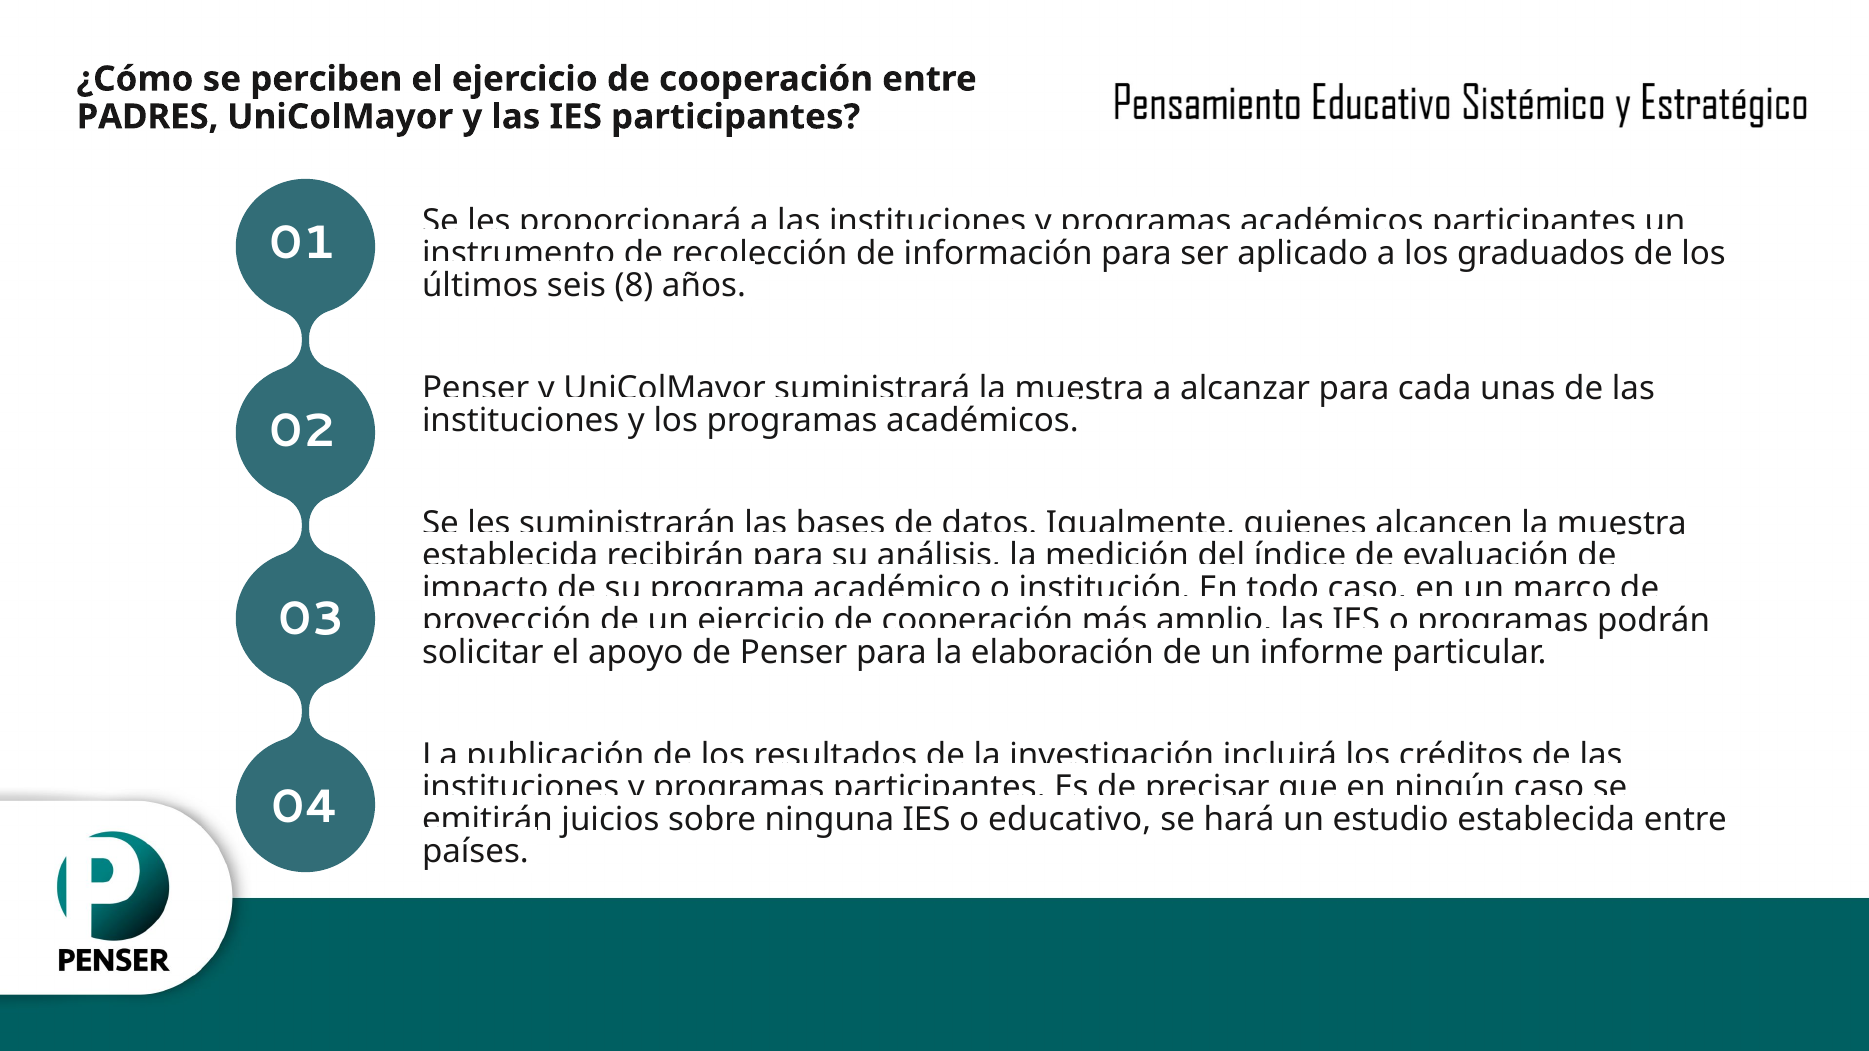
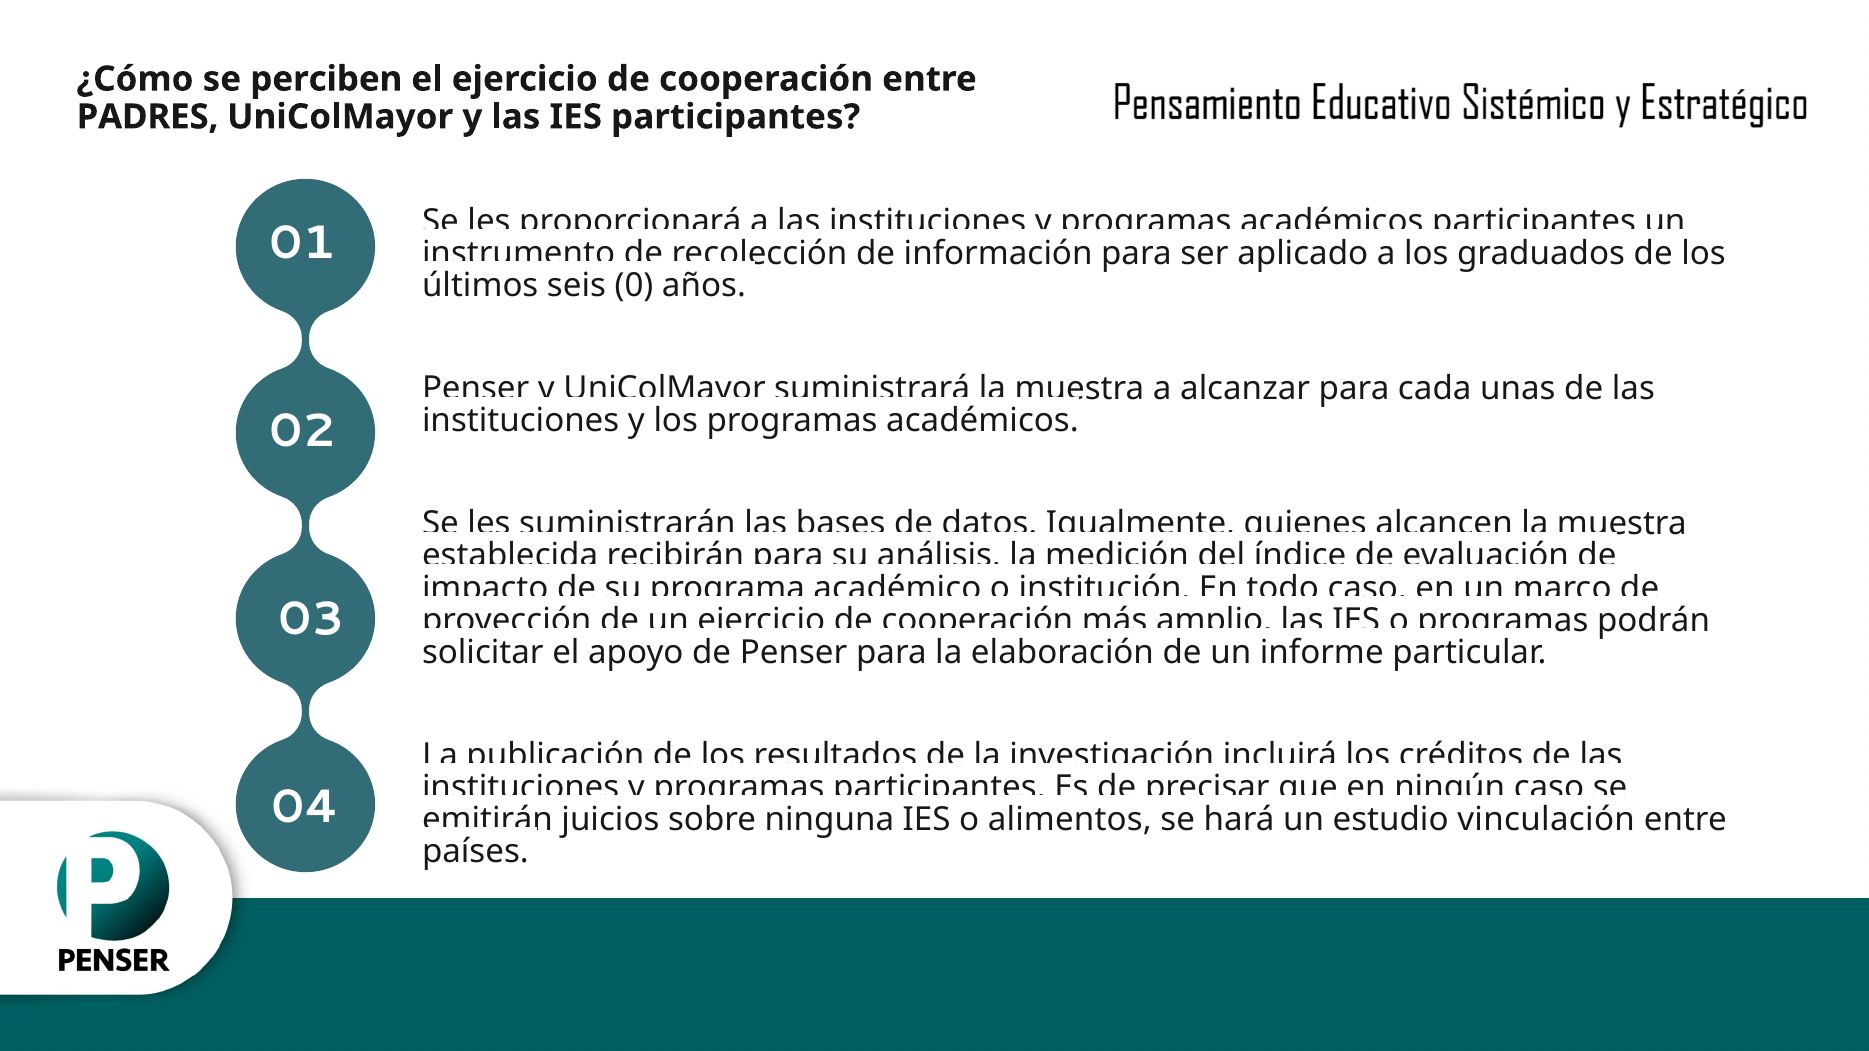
8: 8 -> 0 (634, 286)
educativo: educativo -> alimentos (1070, 820)
estudio establecida: establecida -> vinculación (1546, 820)
